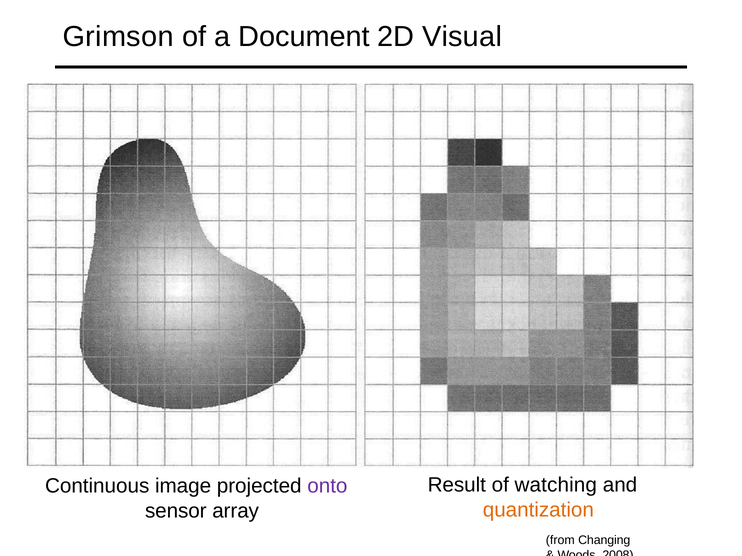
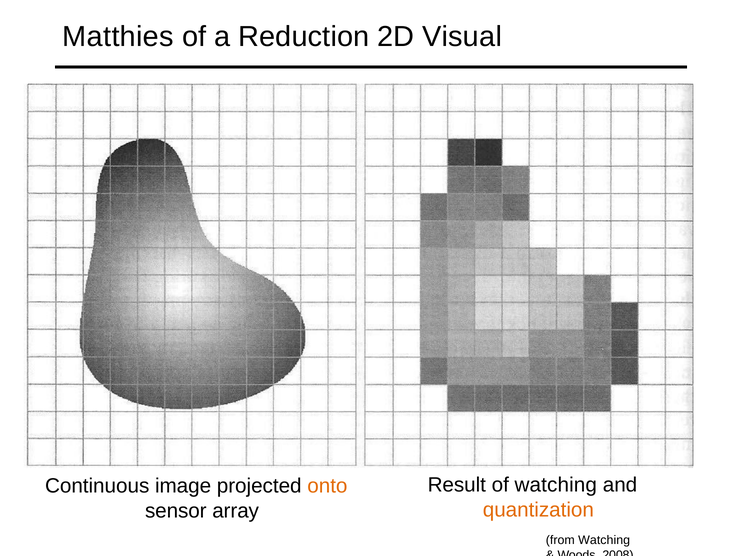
Grimson: Grimson -> Matthies (118, 37)
Document: Document -> Reduction (304, 37)
onto colour: purple -> orange (327, 486)
from Changing: Changing -> Watching (604, 540)
